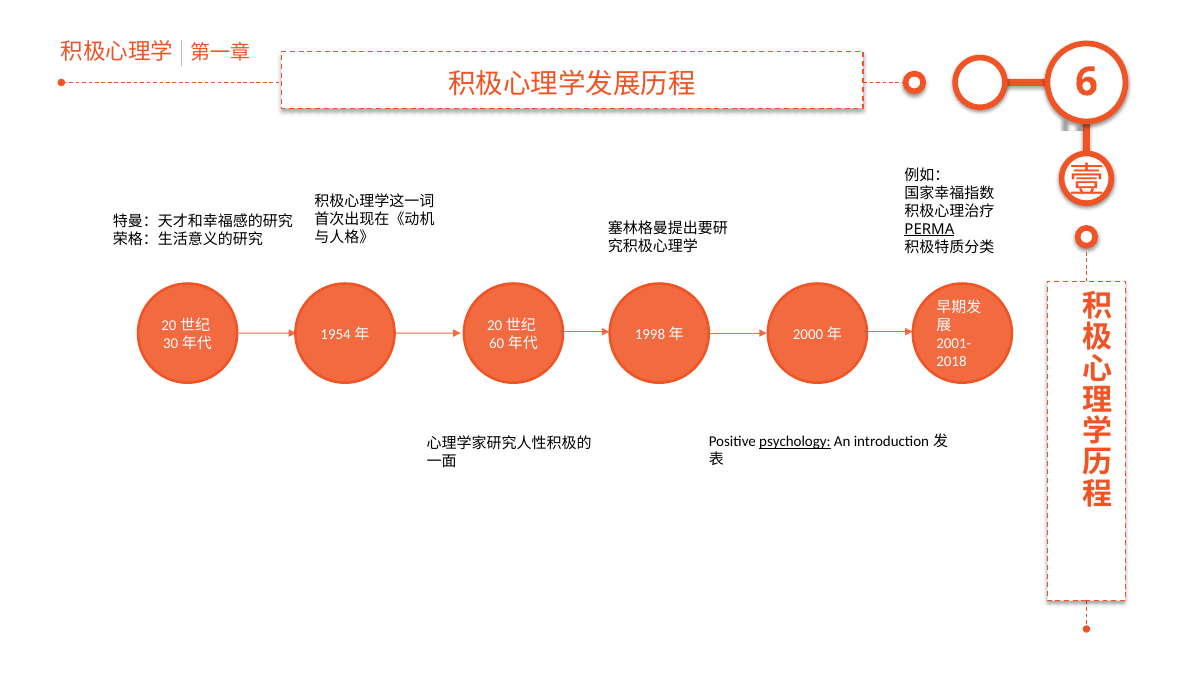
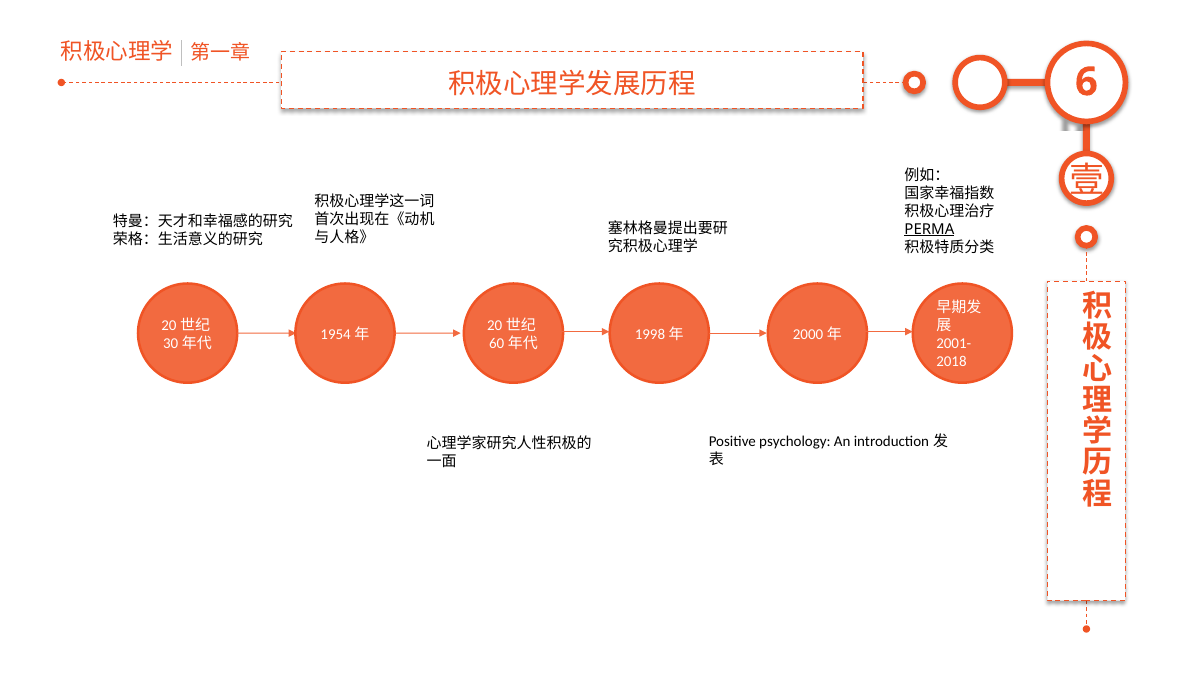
psychology underline: present -> none (795, 442)
